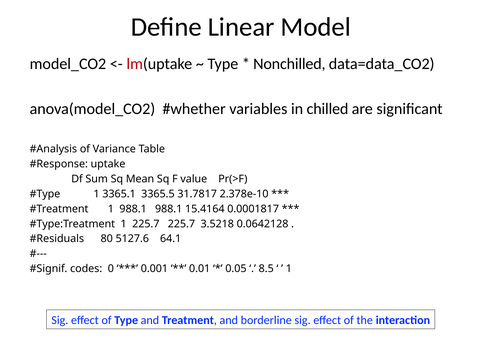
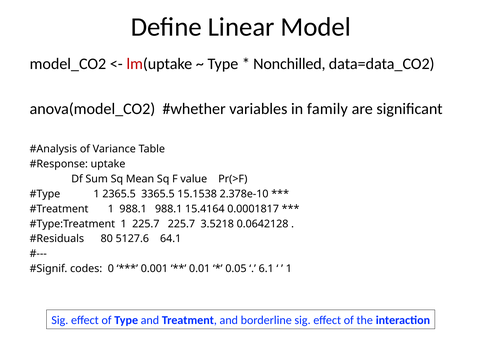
chilled: chilled -> family (327, 109)
3365.1: 3365.1 -> 2365.5 (119, 194)
31.7817: 31.7817 -> 15.1538 (197, 194)
8.5: 8.5 -> 6.1 (266, 269)
